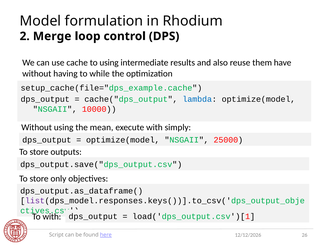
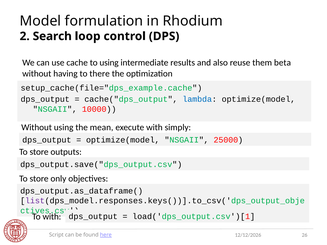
Merge: Merge -> Search (52, 36)
have: have -> beta (282, 63)
while: while -> there (100, 74)
